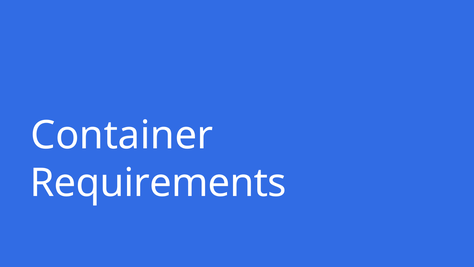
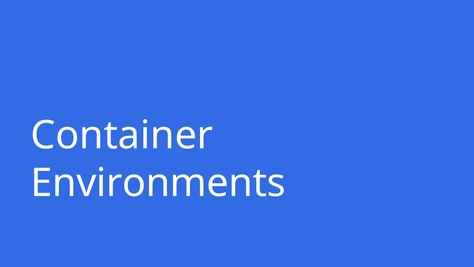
Requirements: Requirements -> Environments (158, 183)
